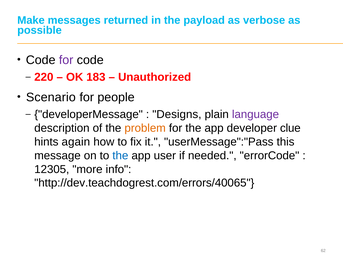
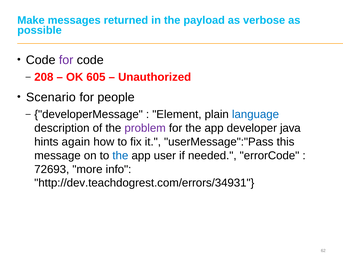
220: 220 -> 208 (44, 77)
183: 183 -> 605 (96, 77)
Designs: Designs -> Element (177, 115)
language colour: purple -> blue (256, 115)
problem colour: orange -> purple (145, 128)
clue: clue -> java (290, 128)
12305: 12305 -> 72693 (52, 169)
http://dev.teachdogrest.com/errors/40065: http://dev.teachdogrest.com/errors/40065 -> http://dev.teachdogrest.com/errors/34931 (144, 183)
